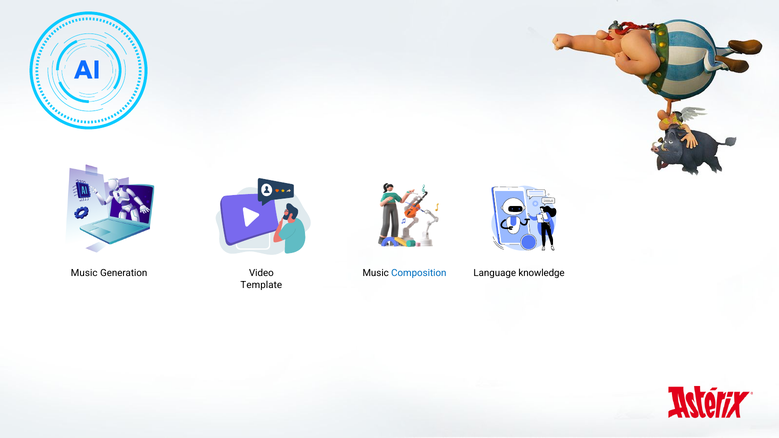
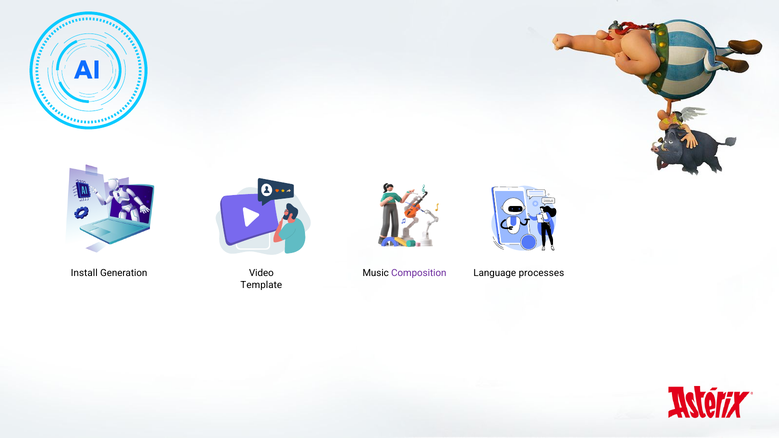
Music: Music -> Install (84, 273)
Composition colour: blue -> purple (419, 273)
knowledge: knowledge -> processes (541, 273)
